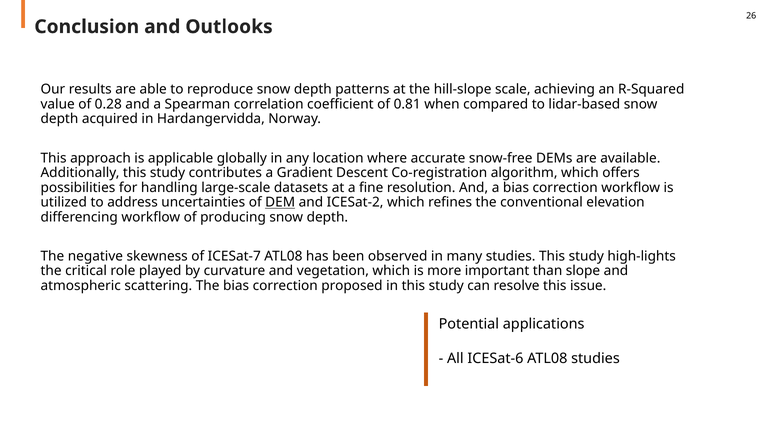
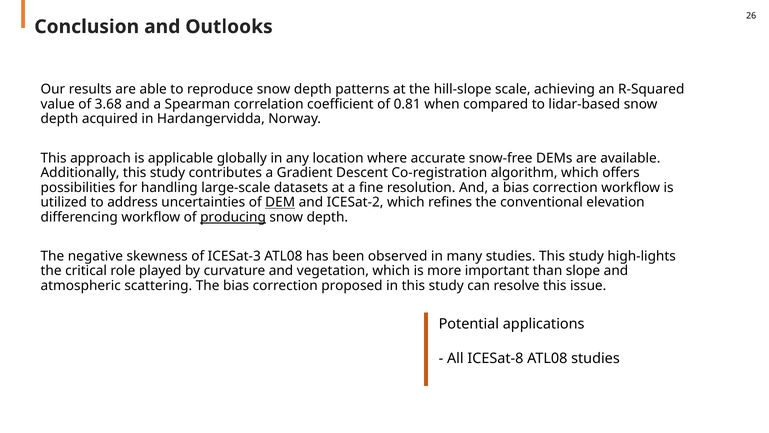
0.28: 0.28 -> 3.68 (108, 104)
producing underline: none -> present (233, 217)
ICESat‑7: ICESat‑7 -> ICESat‑3 (234, 256)
ICESat-6: ICESat-6 -> ICESat-8 (495, 358)
